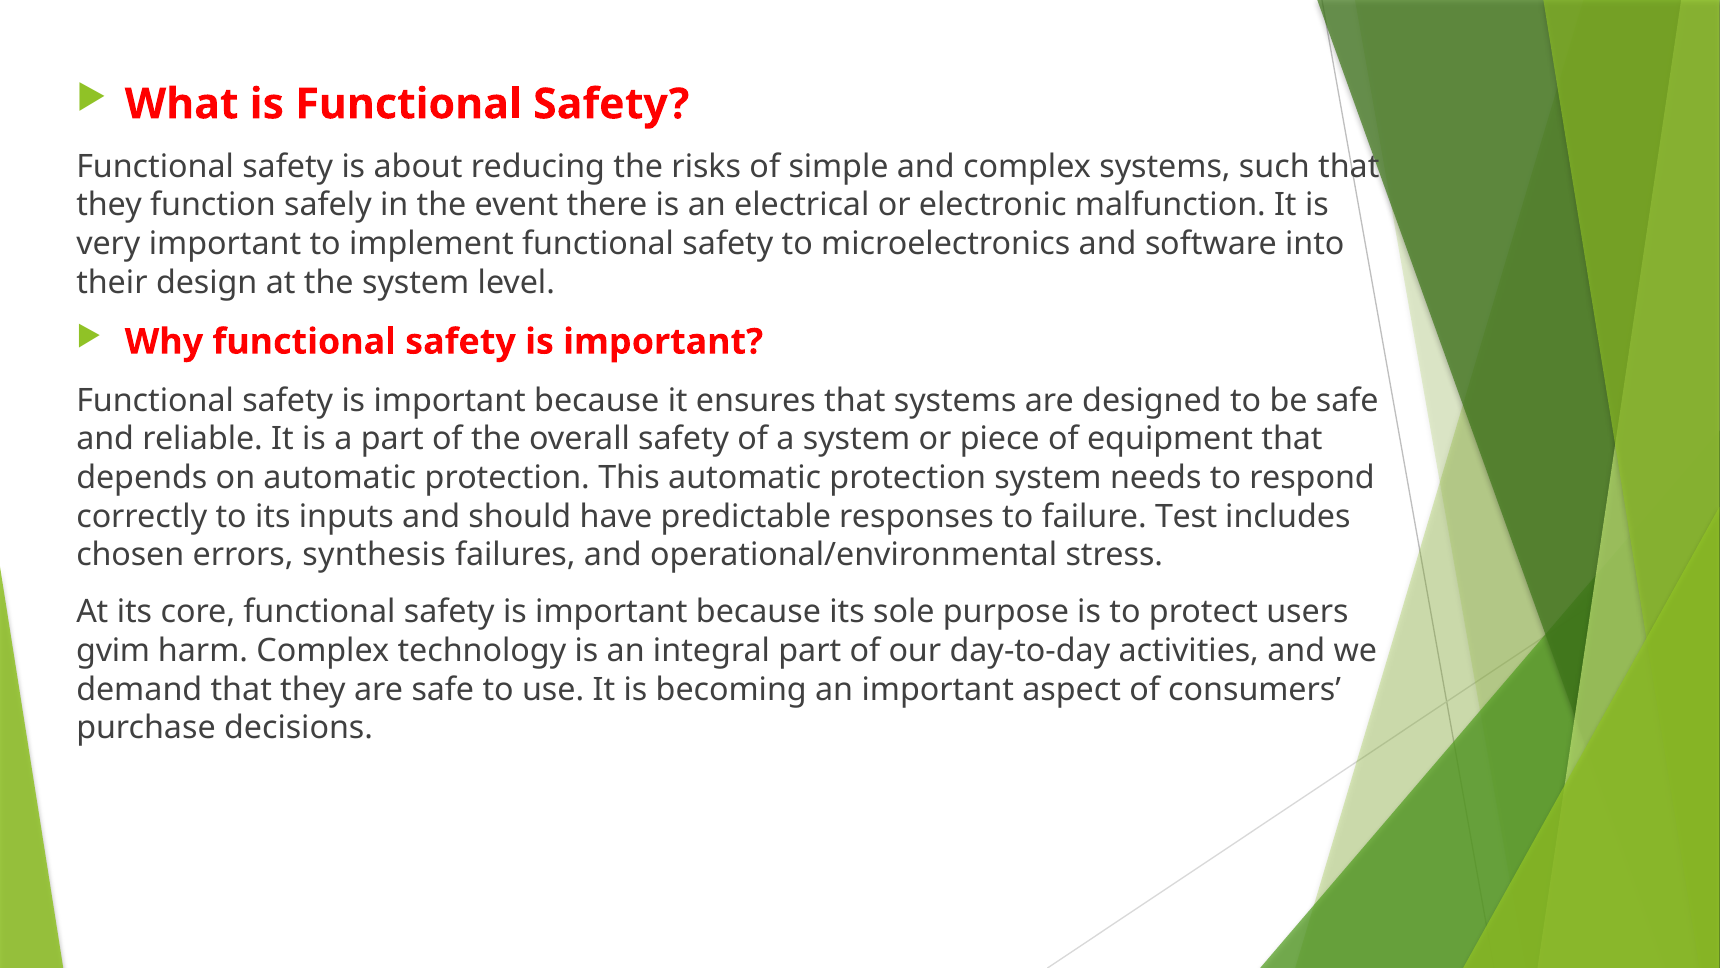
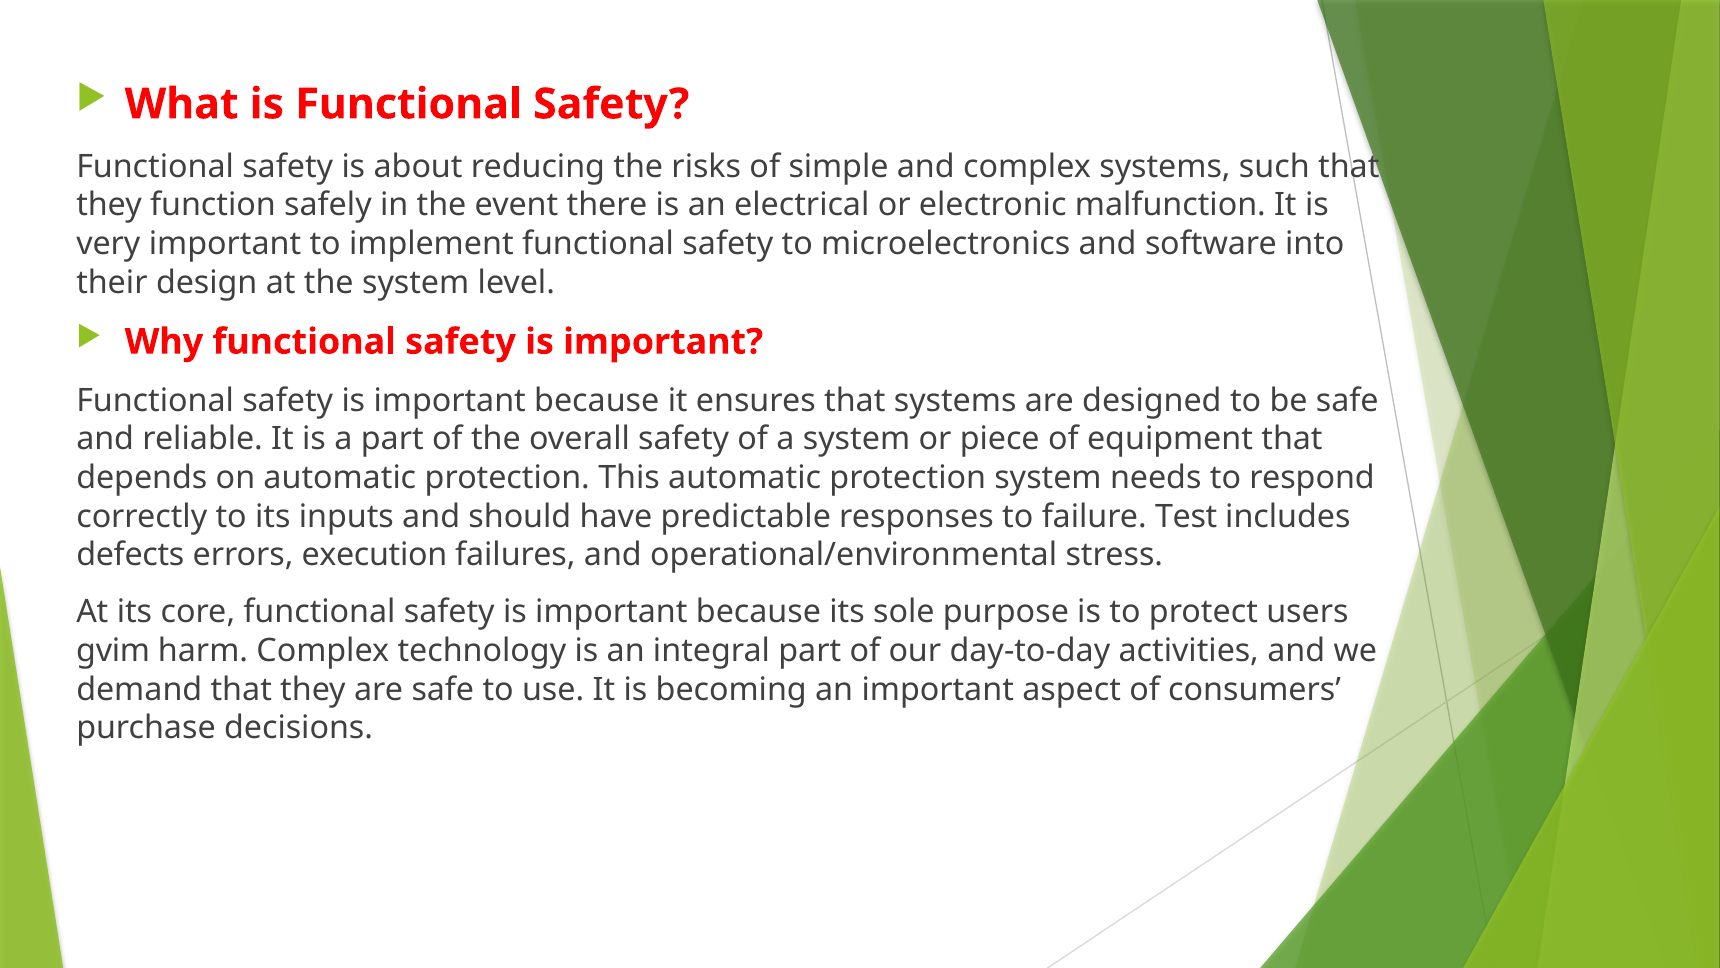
chosen: chosen -> defects (130, 555)
synthesis: synthesis -> execution (374, 555)
